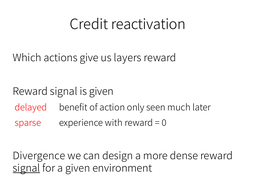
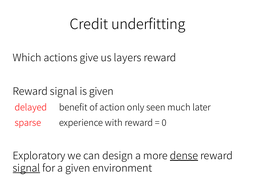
reactivation: reactivation -> underfitting (148, 25)
Divergence: Divergence -> Exploratory (39, 156)
dense underline: none -> present (184, 156)
